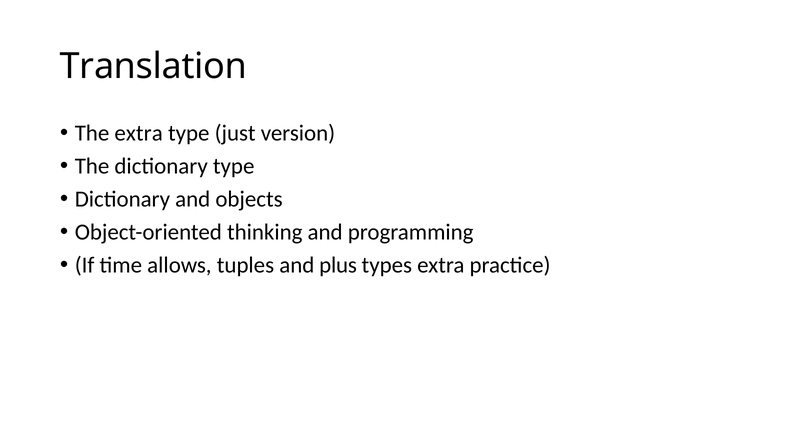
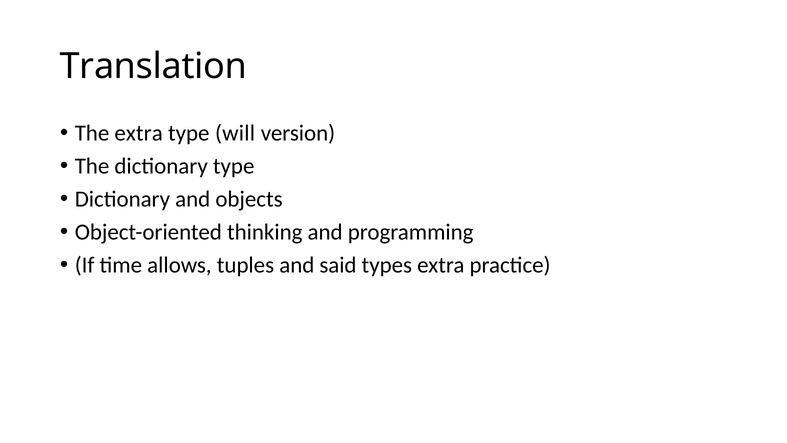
just: just -> will (235, 133)
plus: plus -> said (338, 265)
